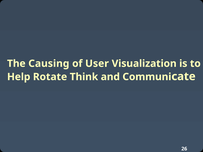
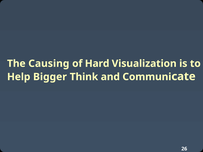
User: User -> Hard (97, 64)
Rotate: Rotate -> Bigger (50, 77)
